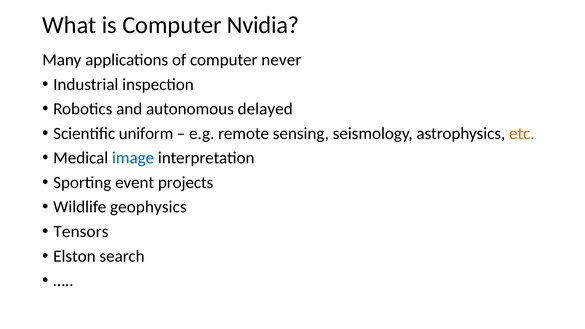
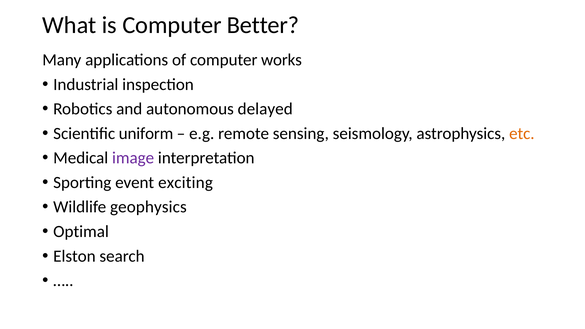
Nvidia: Nvidia -> Better (263, 25)
never: never -> works (281, 60)
image colour: blue -> purple (133, 158)
projects: projects -> exciting (185, 183)
Tensors: Tensors -> Optimal (81, 232)
